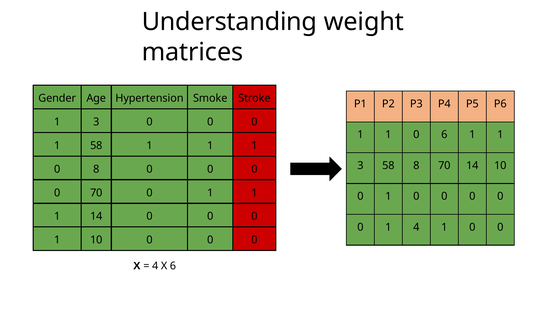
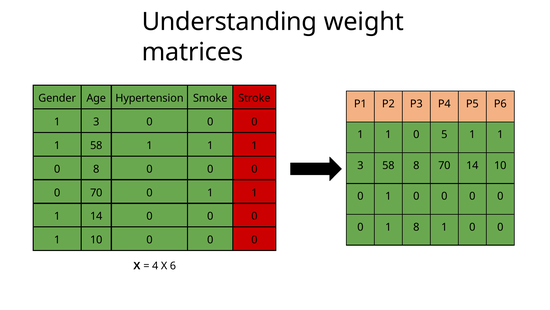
0 6: 6 -> 5 (444, 134)
1 4: 4 -> 8 (416, 227)
